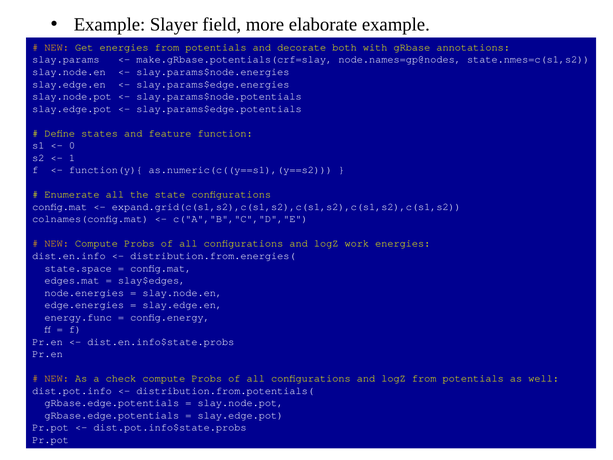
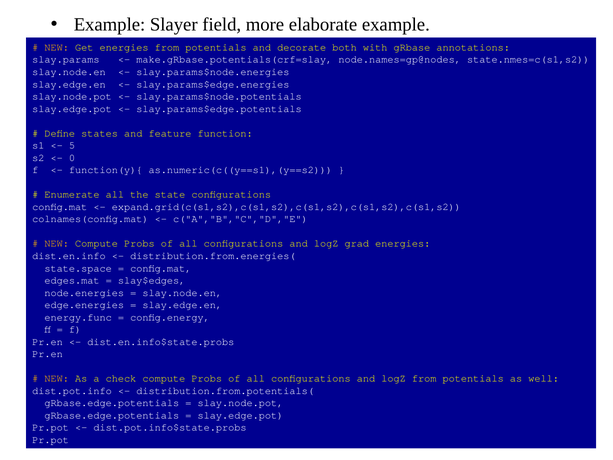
0: 0 -> 5 (72, 145)
1: 1 -> 0 (72, 158)
work: work -> grad (357, 243)
